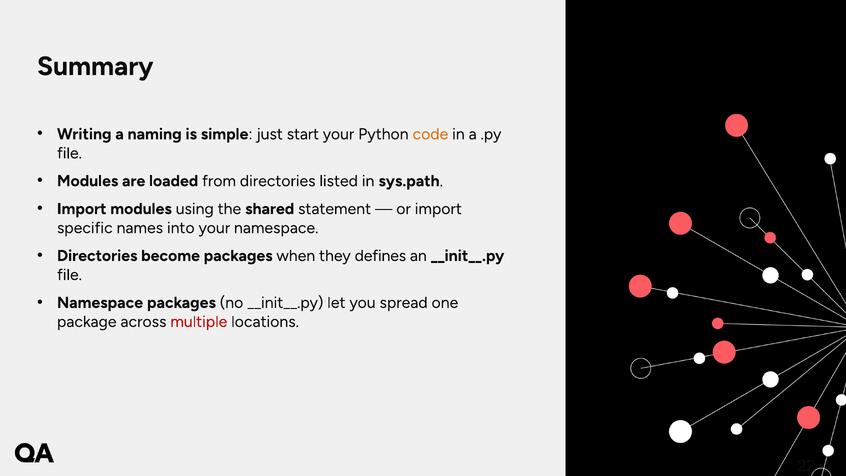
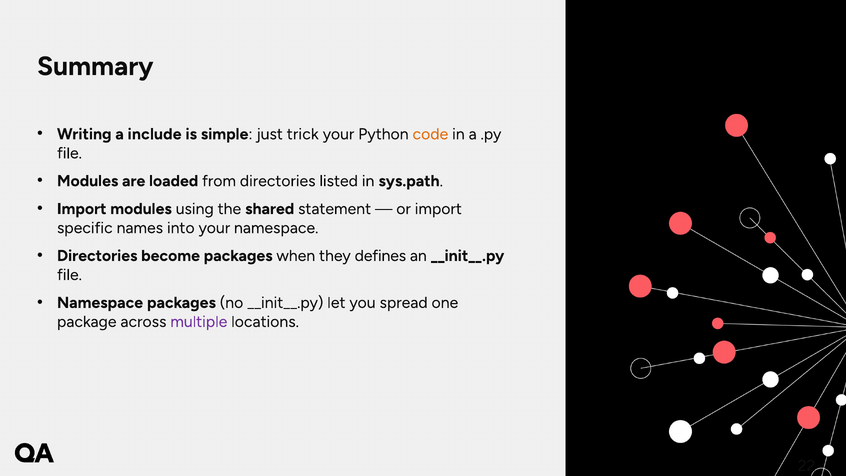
naming: naming -> include (155, 134)
start: start -> trick (303, 134)
multiple colour: red -> purple (199, 322)
